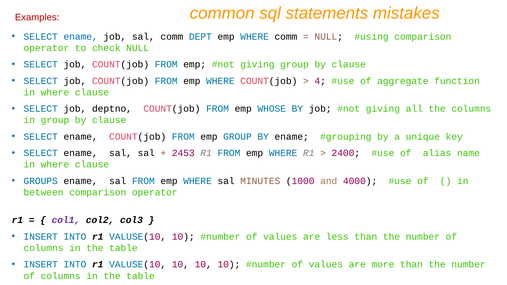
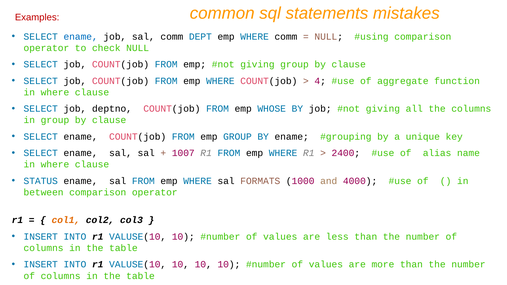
2453: 2453 -> 1007 (183, 153)
GROUPS: GROUPS -> STATUS (41, 181)
MINUTES: MINUTES -> FORMATS (260, 181)
col1 colour: purple -> orange (66, 220)
